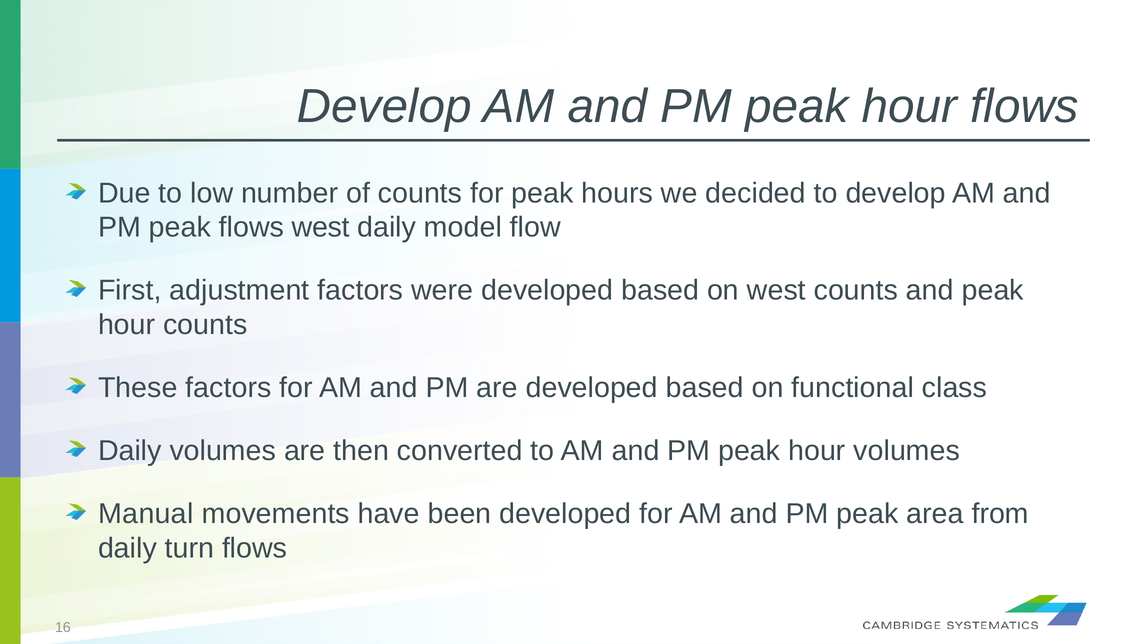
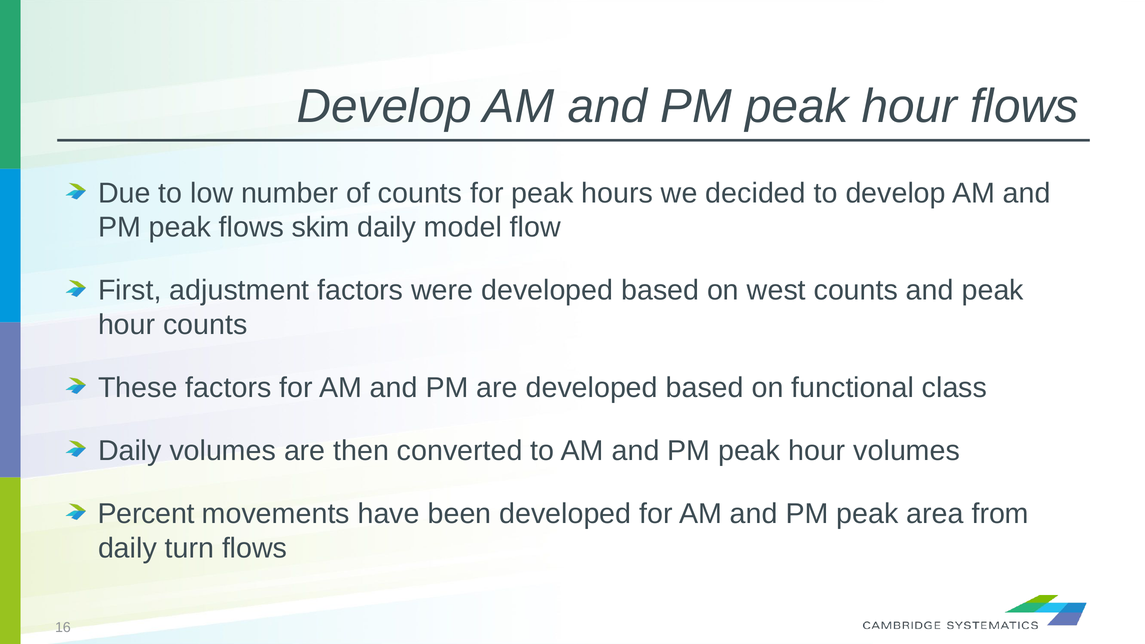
flows west: west -> skim (321, 228)
Manual: Manual -> Percent (146, 514)
